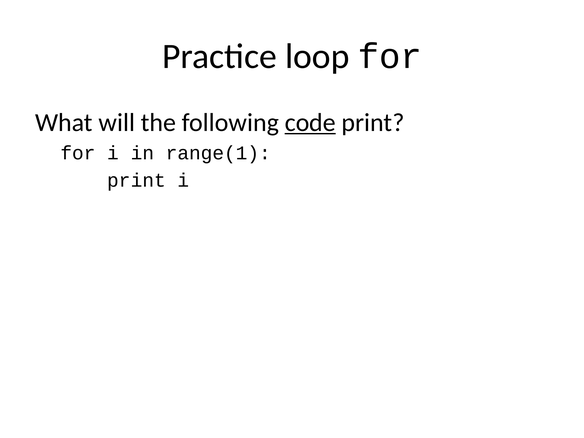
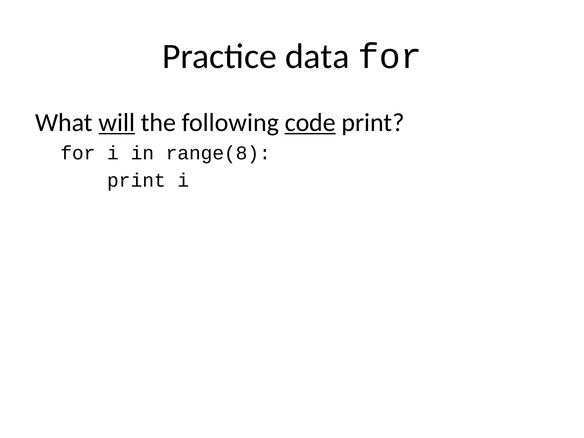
loop: loop -> data (317, 57)
will underline: none -> present (117, 123)
range(1: range(1 -> range(8 (218, 153)
